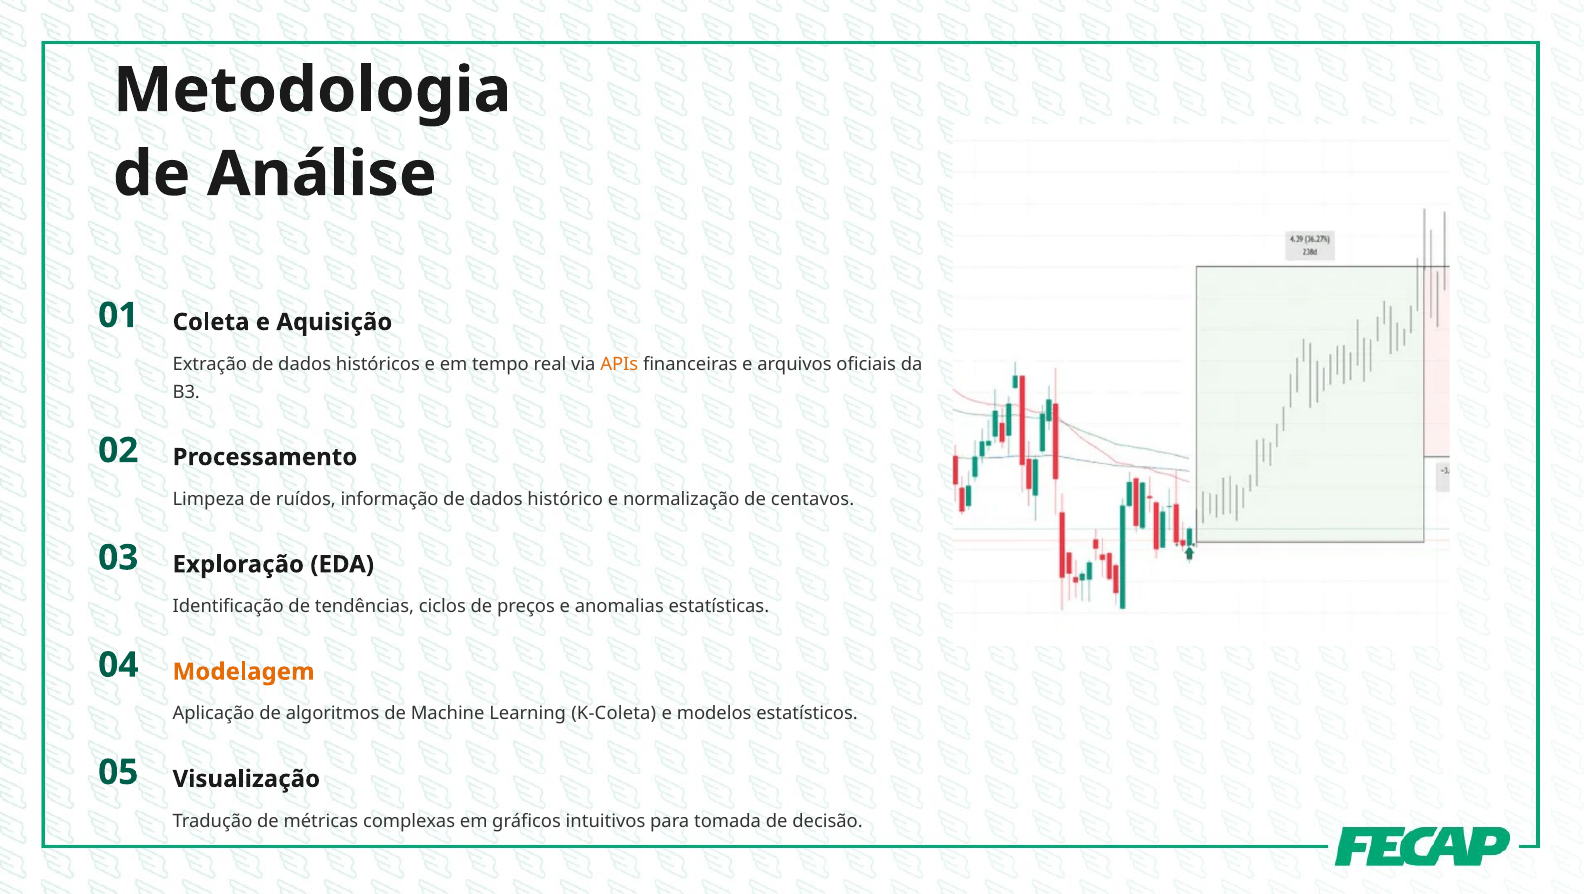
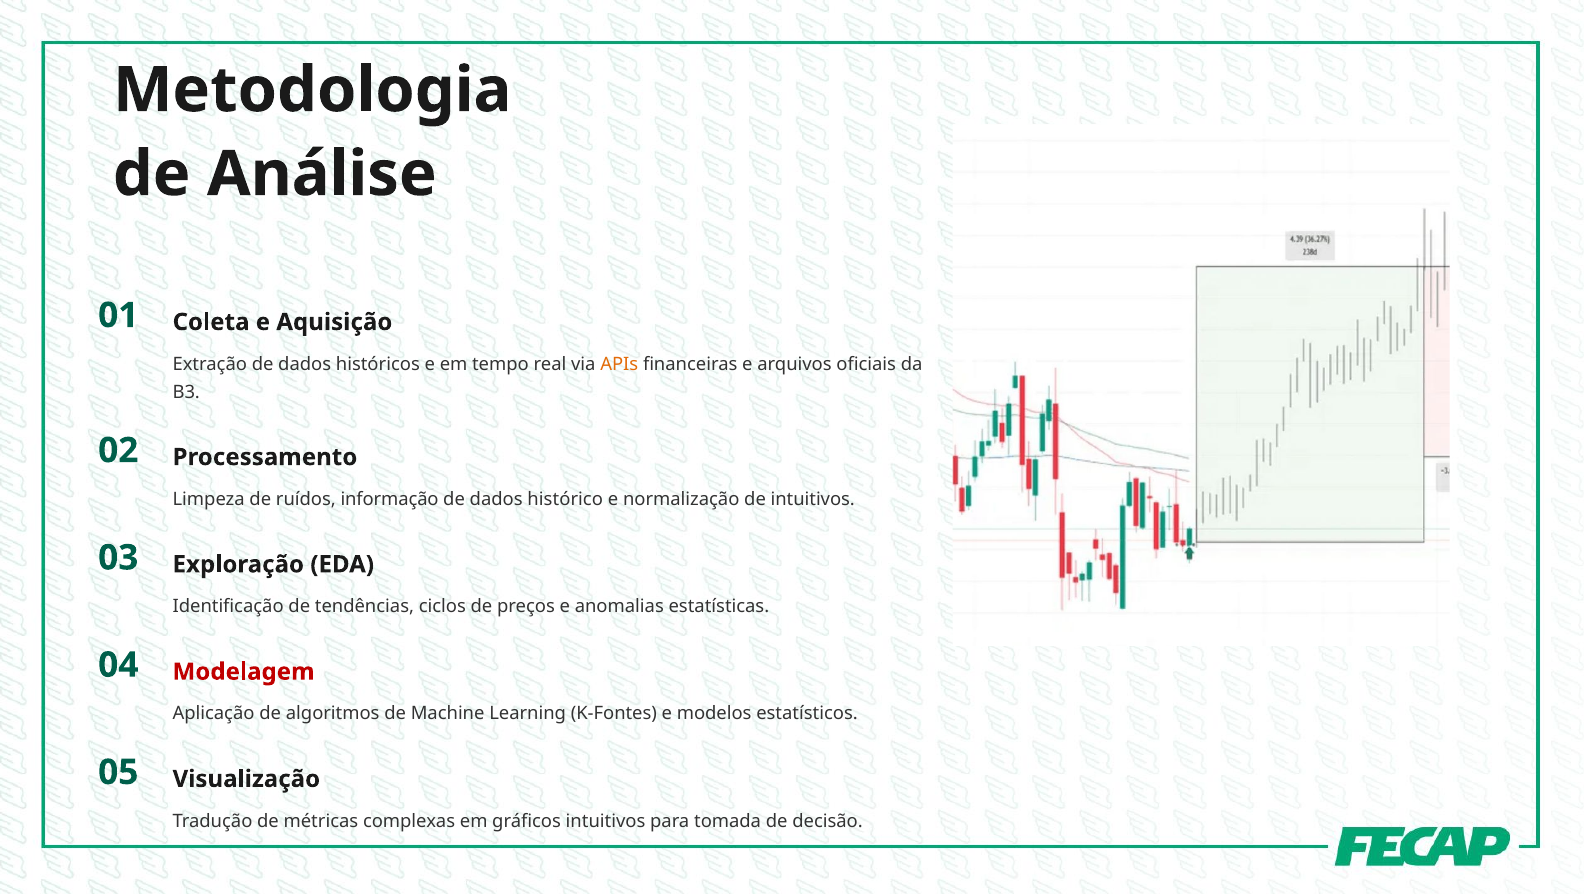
de centavos: centavos -> intuitivos (813, 499)
Modelagem colour: orange -> red (244, 672)
K-Coleta: K-Coleta -> K-Fontes (614, 714)
